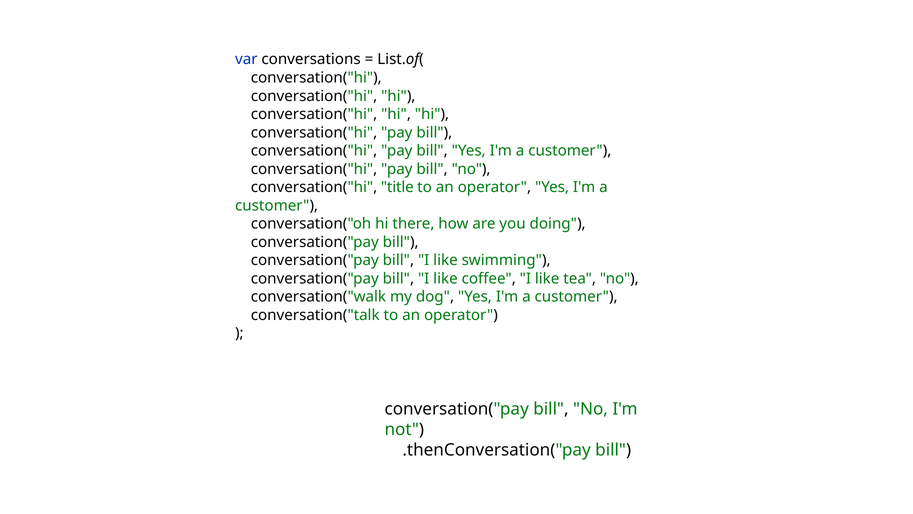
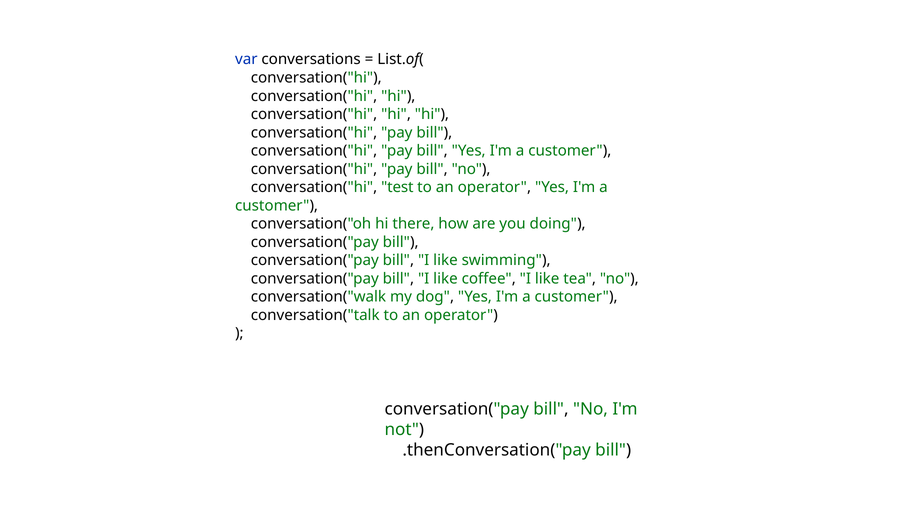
title: title -> test (397, 187)
